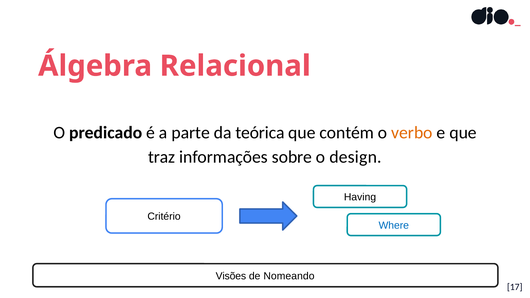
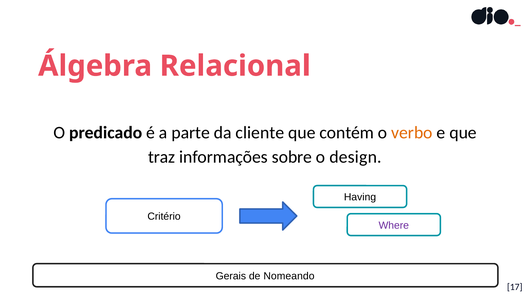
teórica: teórica -> cliente (260, 133)
Where colour: blue -> purple (394, 225)
Visões: Visões -> Gerais (231, 276)
